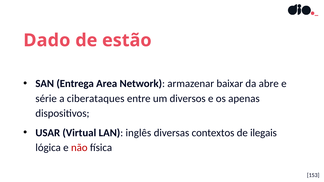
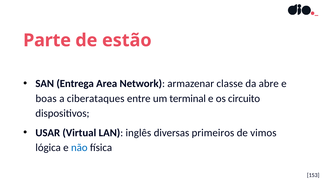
Dado: Dado -> Parte (47, 40)
baixar: baixar -> classe (230, 84)
série: série -> boas (46, 99)
diversos: diversos -> terminal (188, 99)
apenas: apenas -> circuito (244, 99)
contextos: contextos -> primeiros (213, 133)
ilegais: ilegais -> vimos (263, 133)
não colour: red -> blue (79, 148)
